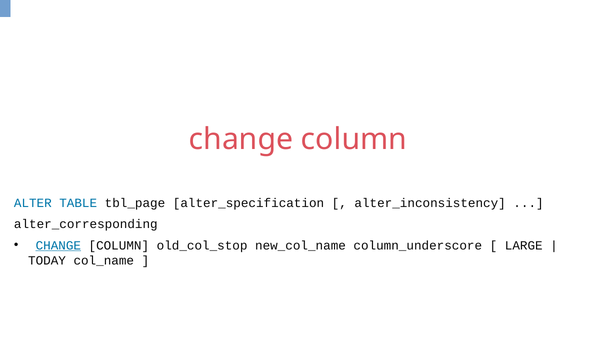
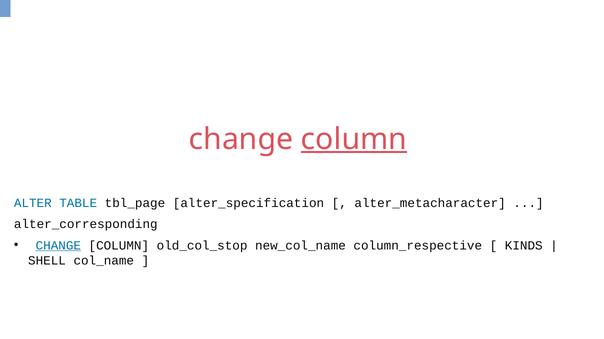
column underline: none -> present (354, 139)
alter_inconsistency: alter_inconsistency -> alter_metacharacter (430, 204)
column_underscore: column_underscore -> column_respective (418, 246)
LARGE: LARGE -> KINDS (524, 246)
TODAY: TODAY -> SHELL (47, 261)
